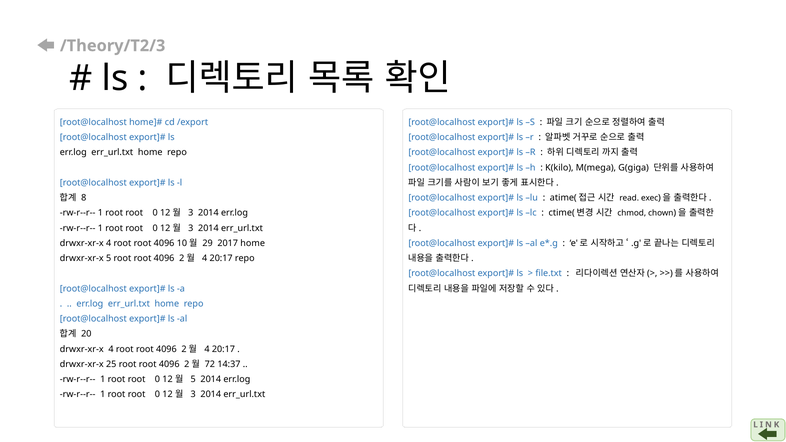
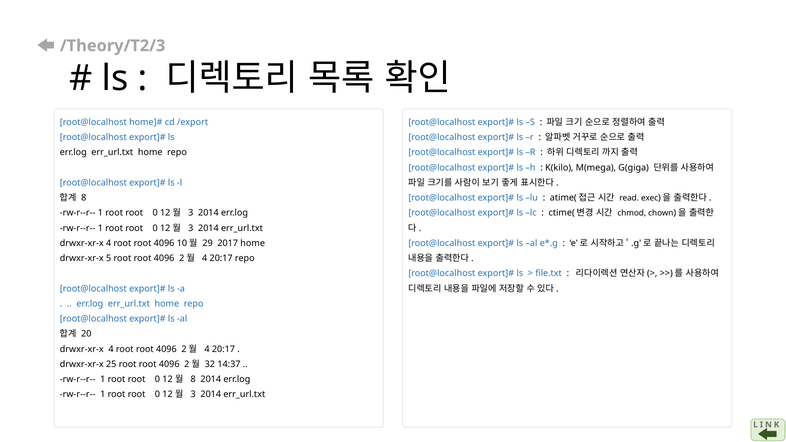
72: 72 -> 32 (210, 364)
5: 5 -> 8 (193, 379)
